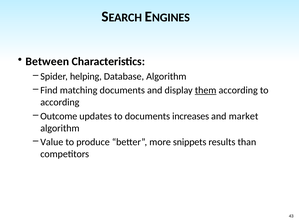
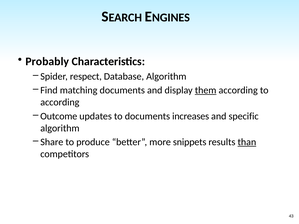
Between: Between -> Probably (47, 62)
helping: helping -> respect (86, 76)
market: market -> specific (244, 116)
Value: Value -> Share (52, 142)
than underline: none -> present (247, 142)
